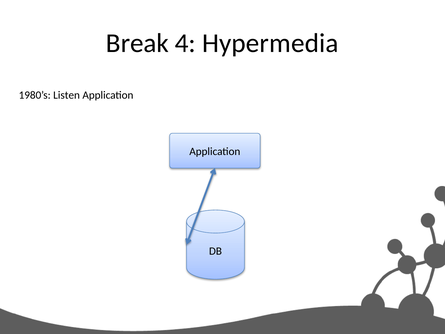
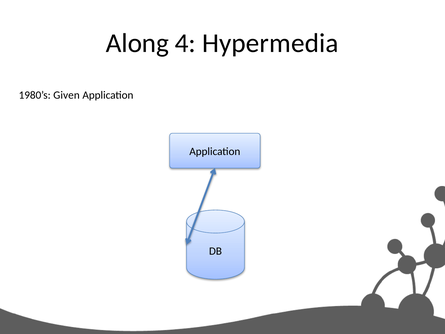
Break: Break -> Along (137, 43)
Listen: Listen -> Given (66, 95)
